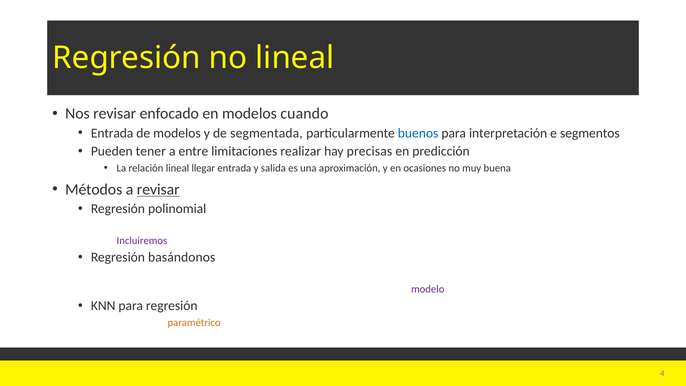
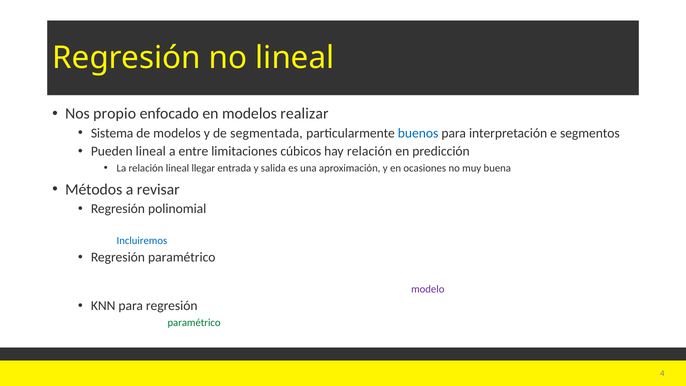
Nos revisar: revisar -> propio (115, 114)
cuando: cuando -> realizar (304, 114)
Entrada: Entrada -> Sistema (112, 133)
Pueden tener: tener -> lineal (151, 151)
limitaciones realizar: realizar -> cúbicos (301, 151)
hay precisas: precisas -> relación (369, 151)
revisar underline: present -> none (158, 189)
Incluiremos colour: purple -> blue (142, 241)
Regresión basándonos: basándonos -> paramétrico (182, 257)
paramétrico colour: orange -> green (194, 323)
